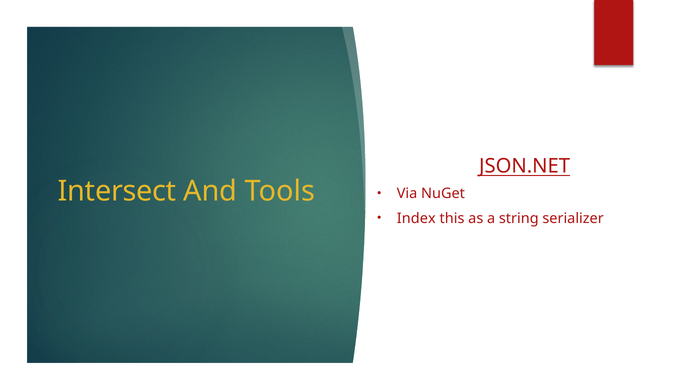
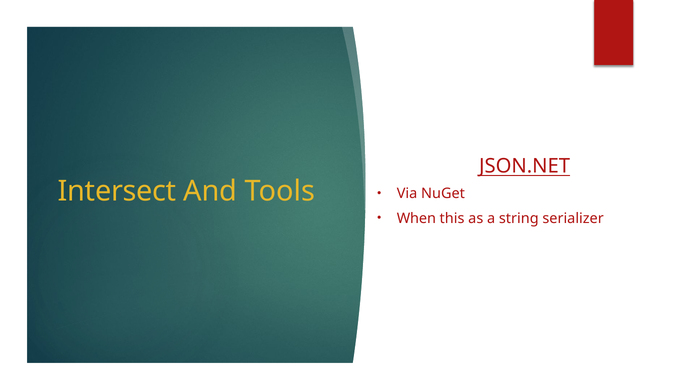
Index: Index -> When (416, 218)
